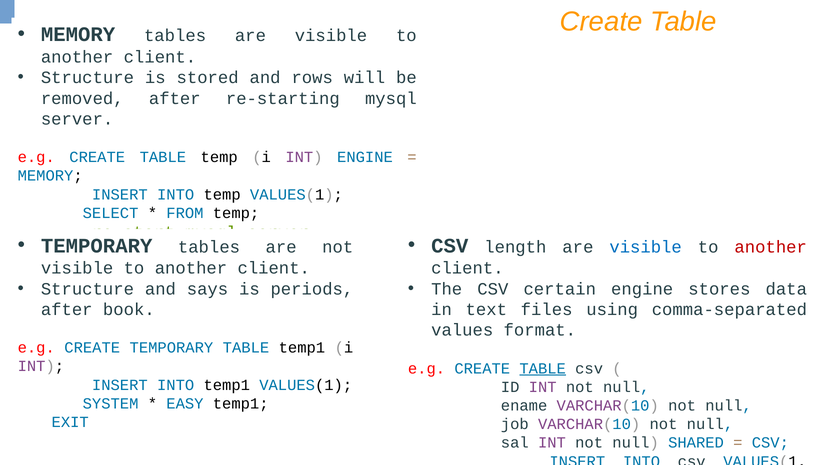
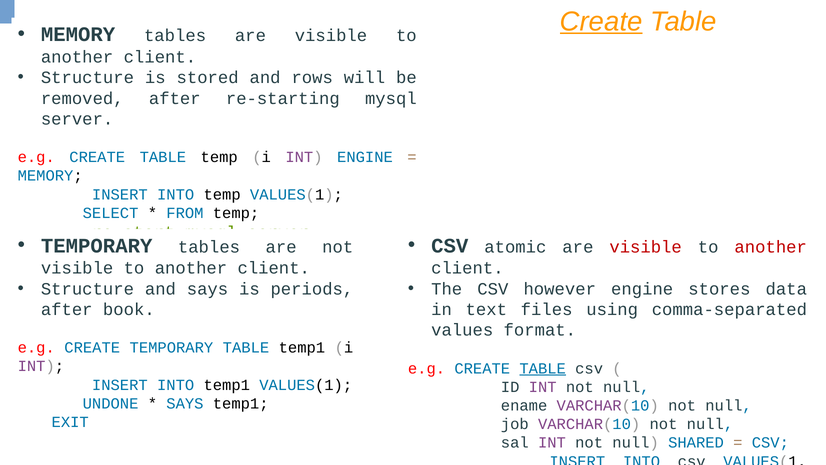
Create underline: none -> present (601, 21)
length: length -> atomic (515, 247)
visible colour: blue -> red (646, 247)
certain: certain -> however (560, 289)
SYSTEM: SYSTEM -> UNDONE (111, 403)
EASY: EASY -> SAYS (185, 403)
